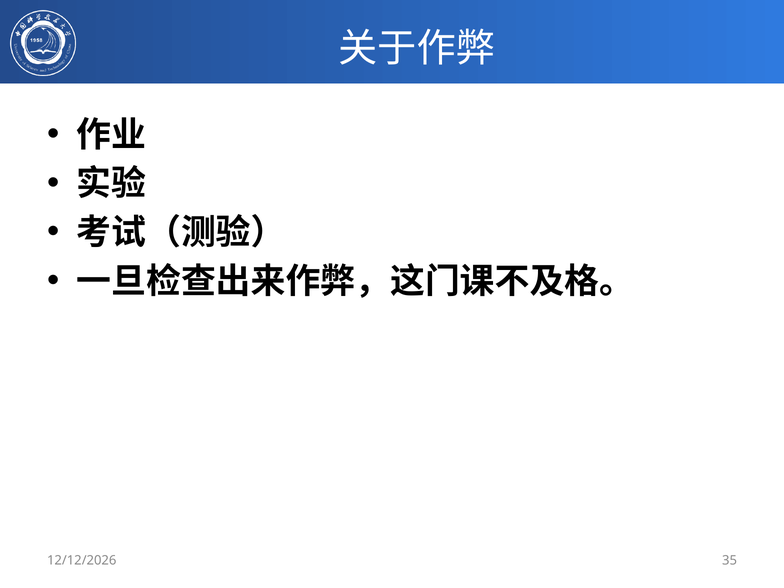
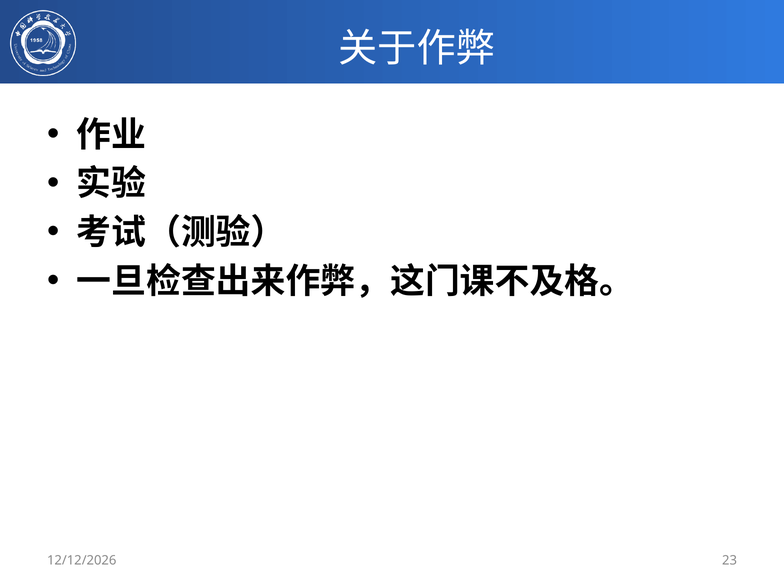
35: 35 -> 23 (730, 560)
